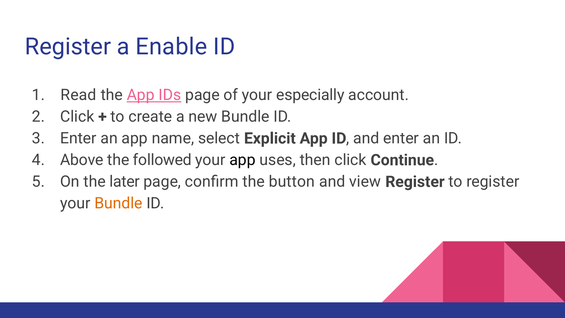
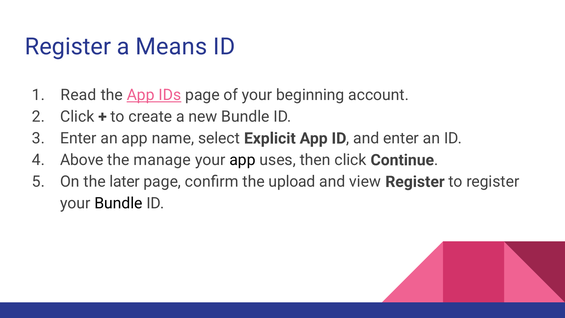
Enable: Enable -> Means (171, 47)
especially: especially -> beginning (310, 95)
followed: followed -> manage (162, 160)
button: button -> upload (292, 182)
Bundle colour: orange -> black (118, 203)
